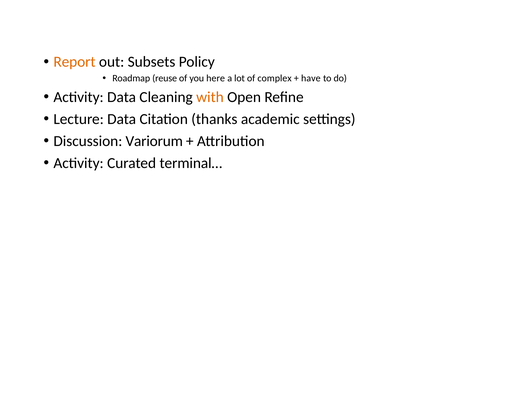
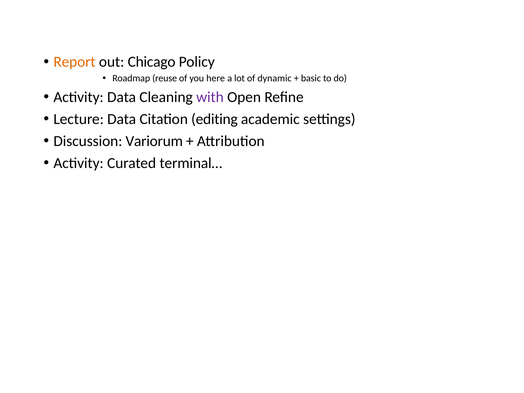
Subsets: Subsets -> Chicago (152, 62)
complex: complex -> dynamic (275, 78)
have: have -> basic (311, 78)
with colour: orange -> purple (210, 97)
thanks: thanks -> editing (214, 119)
